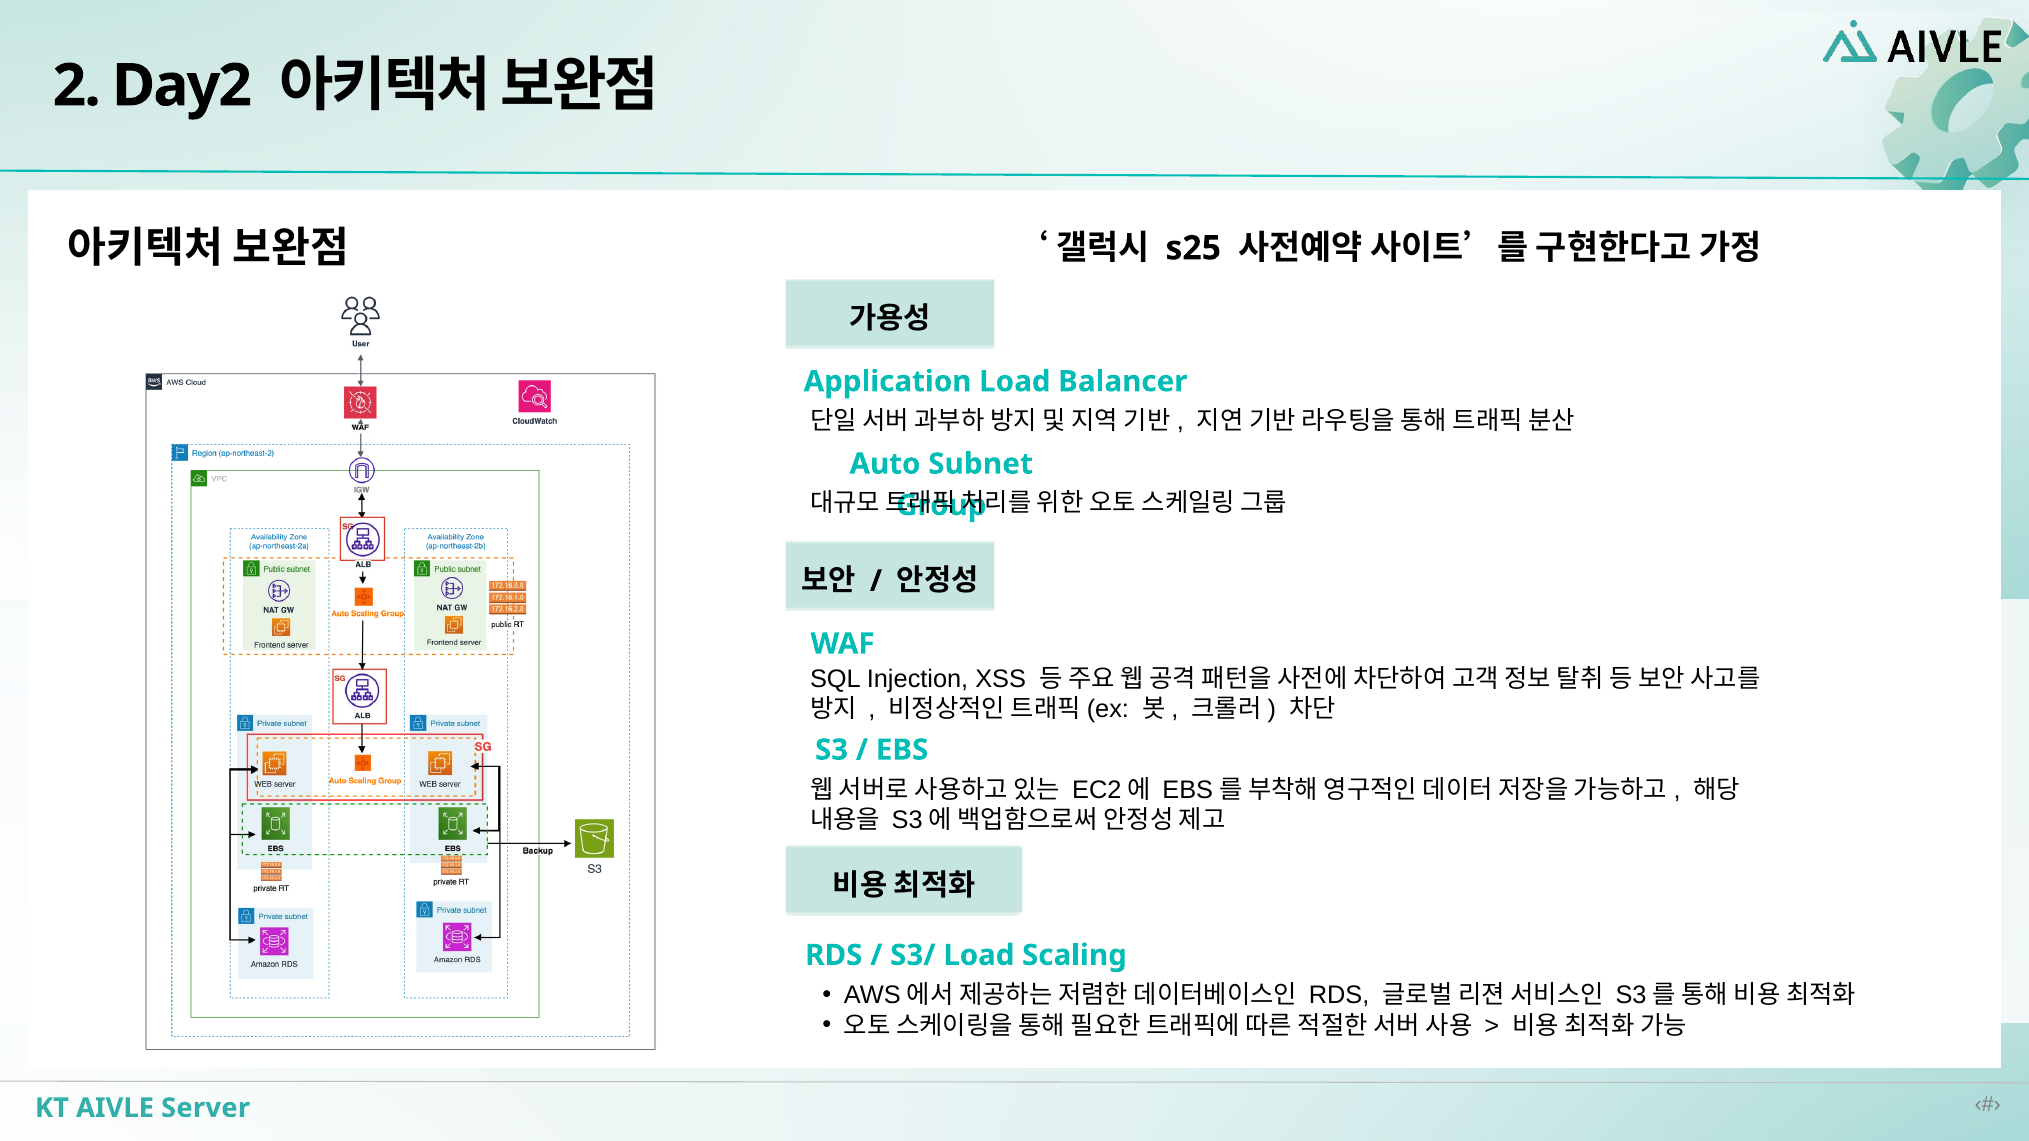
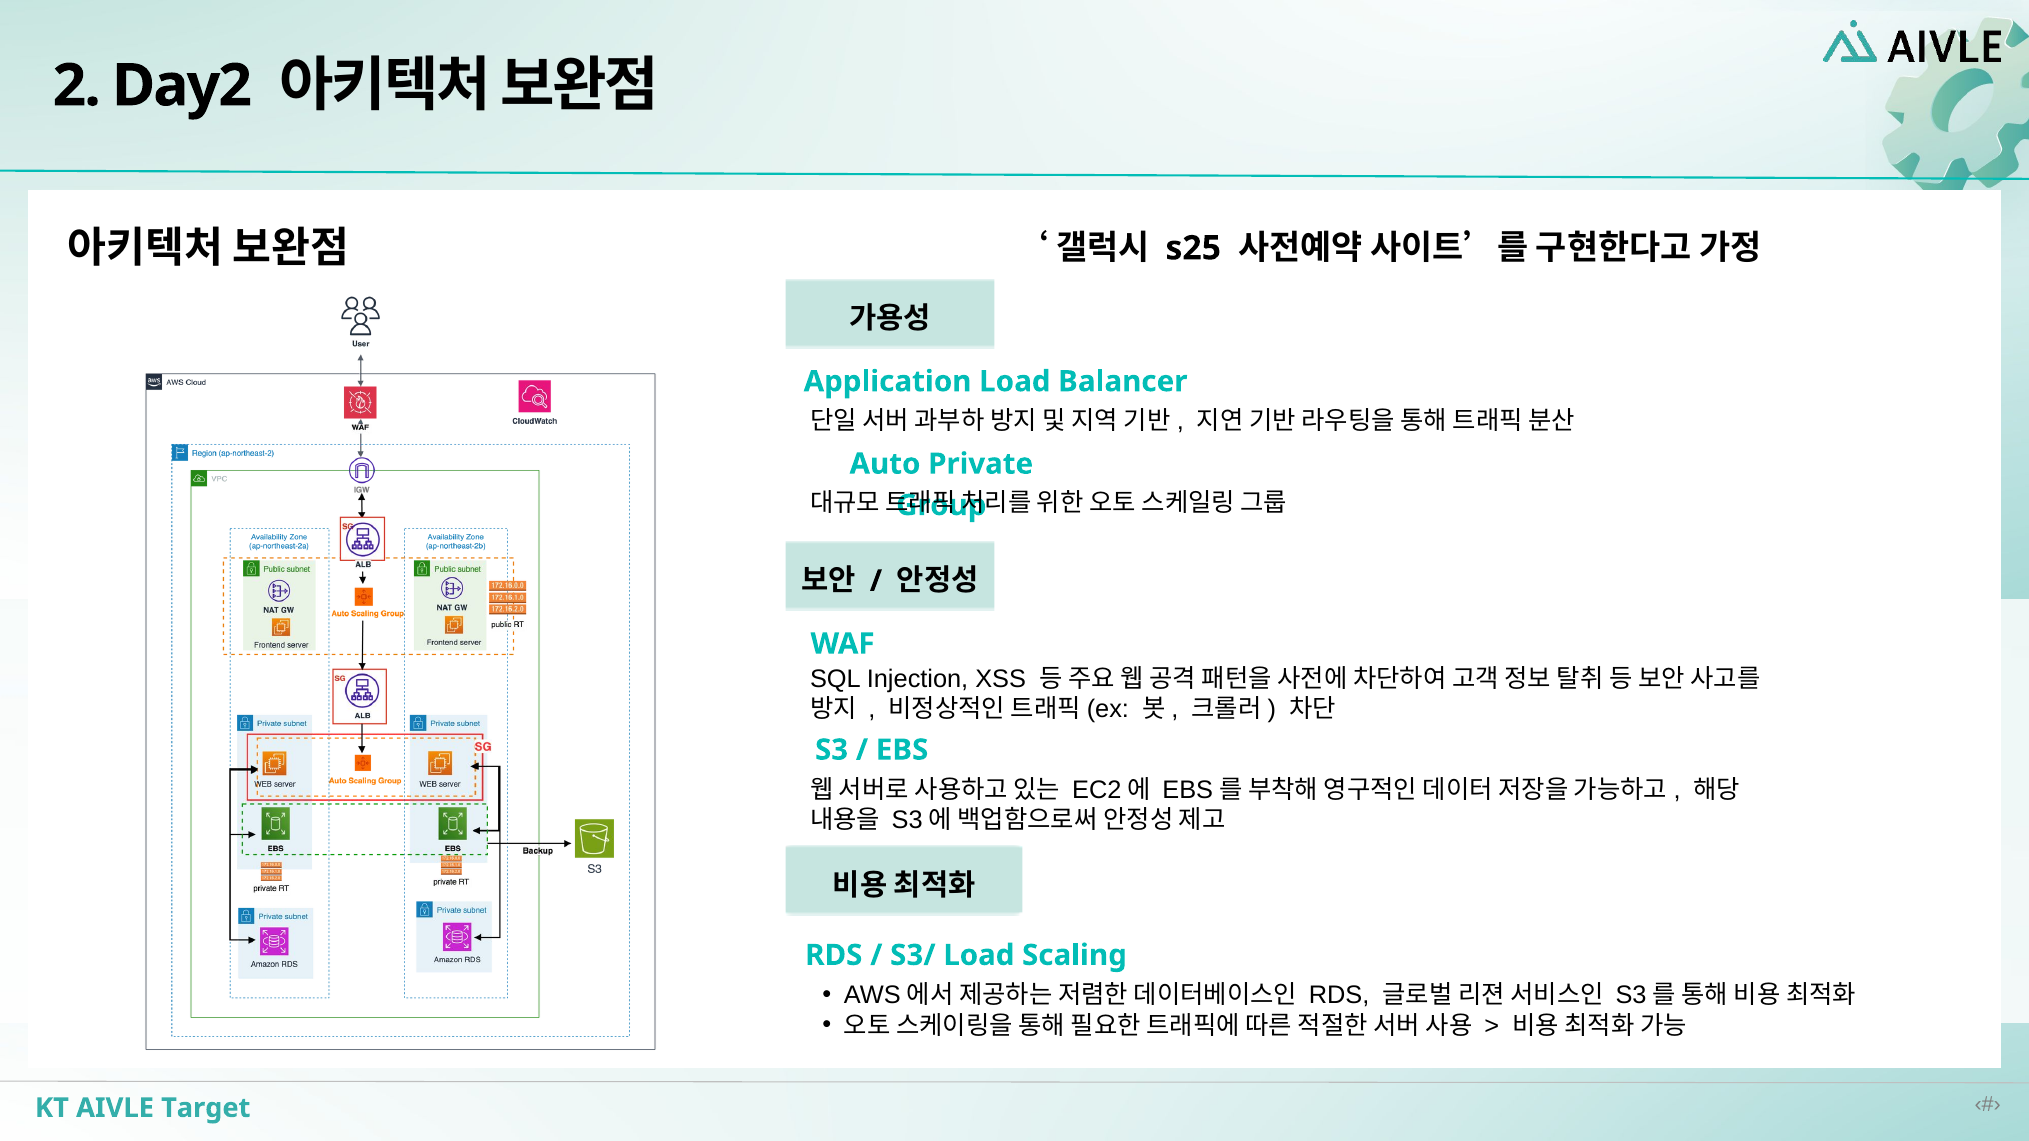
Subnet: Subnet -> Private (981, 464)
Server: Server -> Target (206, 1108)
